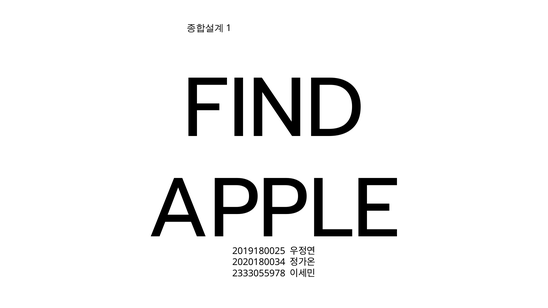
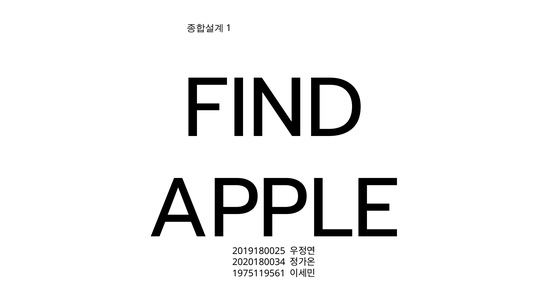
2333055978: 2333055978 -> 1975119561 (259, 274)
